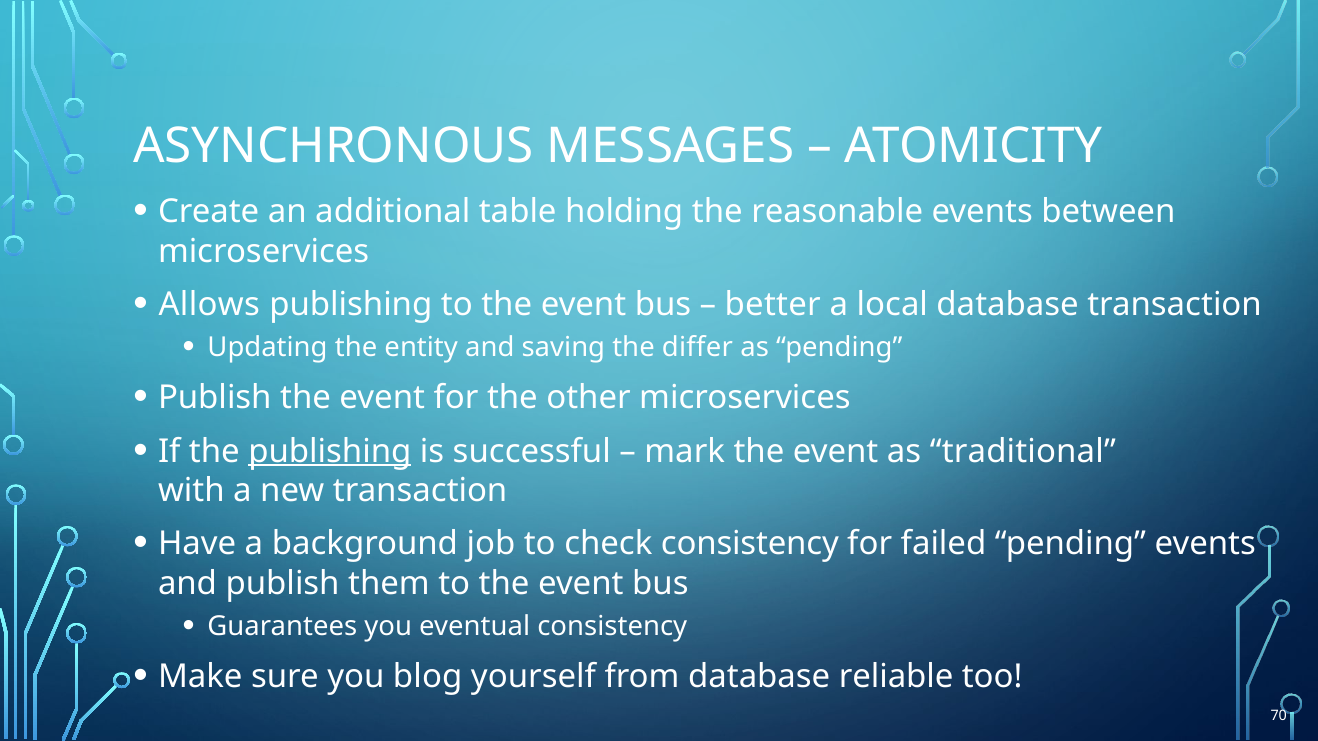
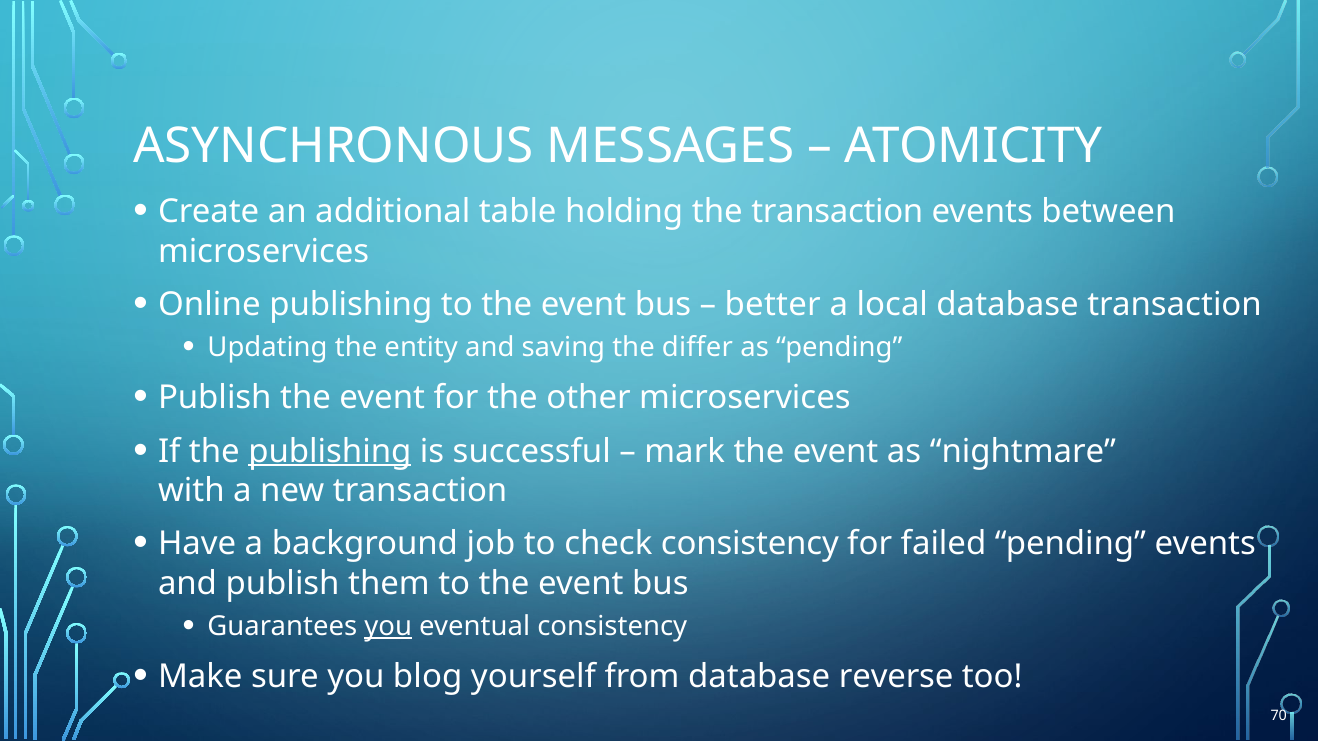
the reasonable: reasonable -> transaction (837, 212)
Allows: Allows -> Online (209, 305)
traditional: traditional -> nightmare (1023, 451)
you underline: none -> present (388, 626)
reliable: reliable -> reverse (896, 677)
